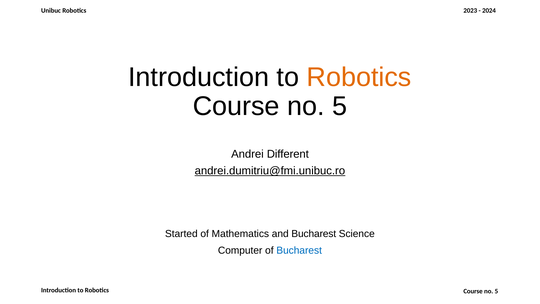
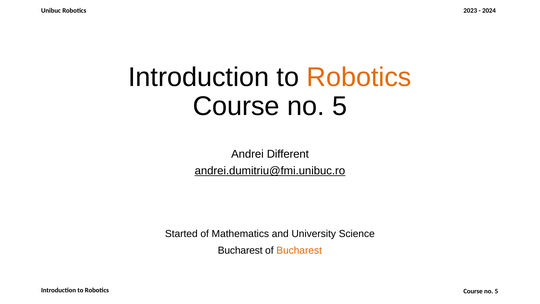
and Bucharest: Bucharest -> University (314, 234)
Computer: Computer -> Bucharest (240, 250)
Bucharest colour: blue -> orange (299, 250)
